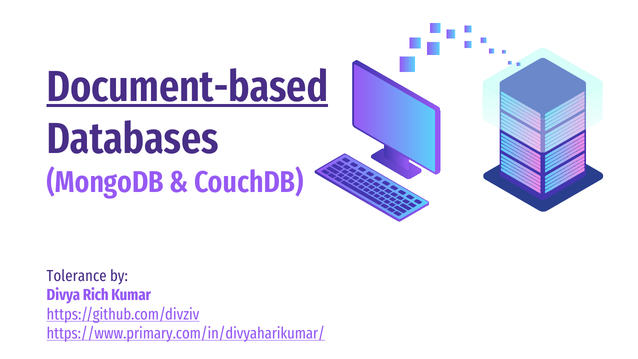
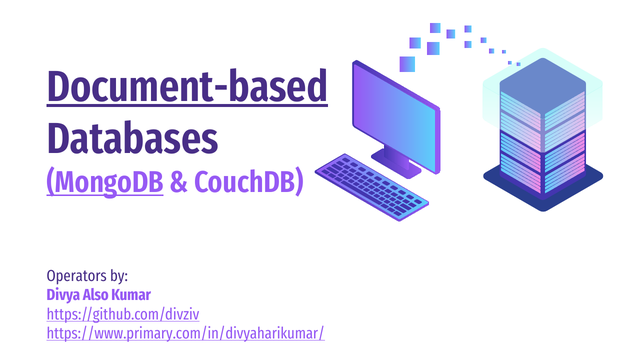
MongoDB underline: none -> present (105, 182)
Tolerance: Tolerance -> Operators (77, 276)
Rich: Rich -> Also (96, 295)
